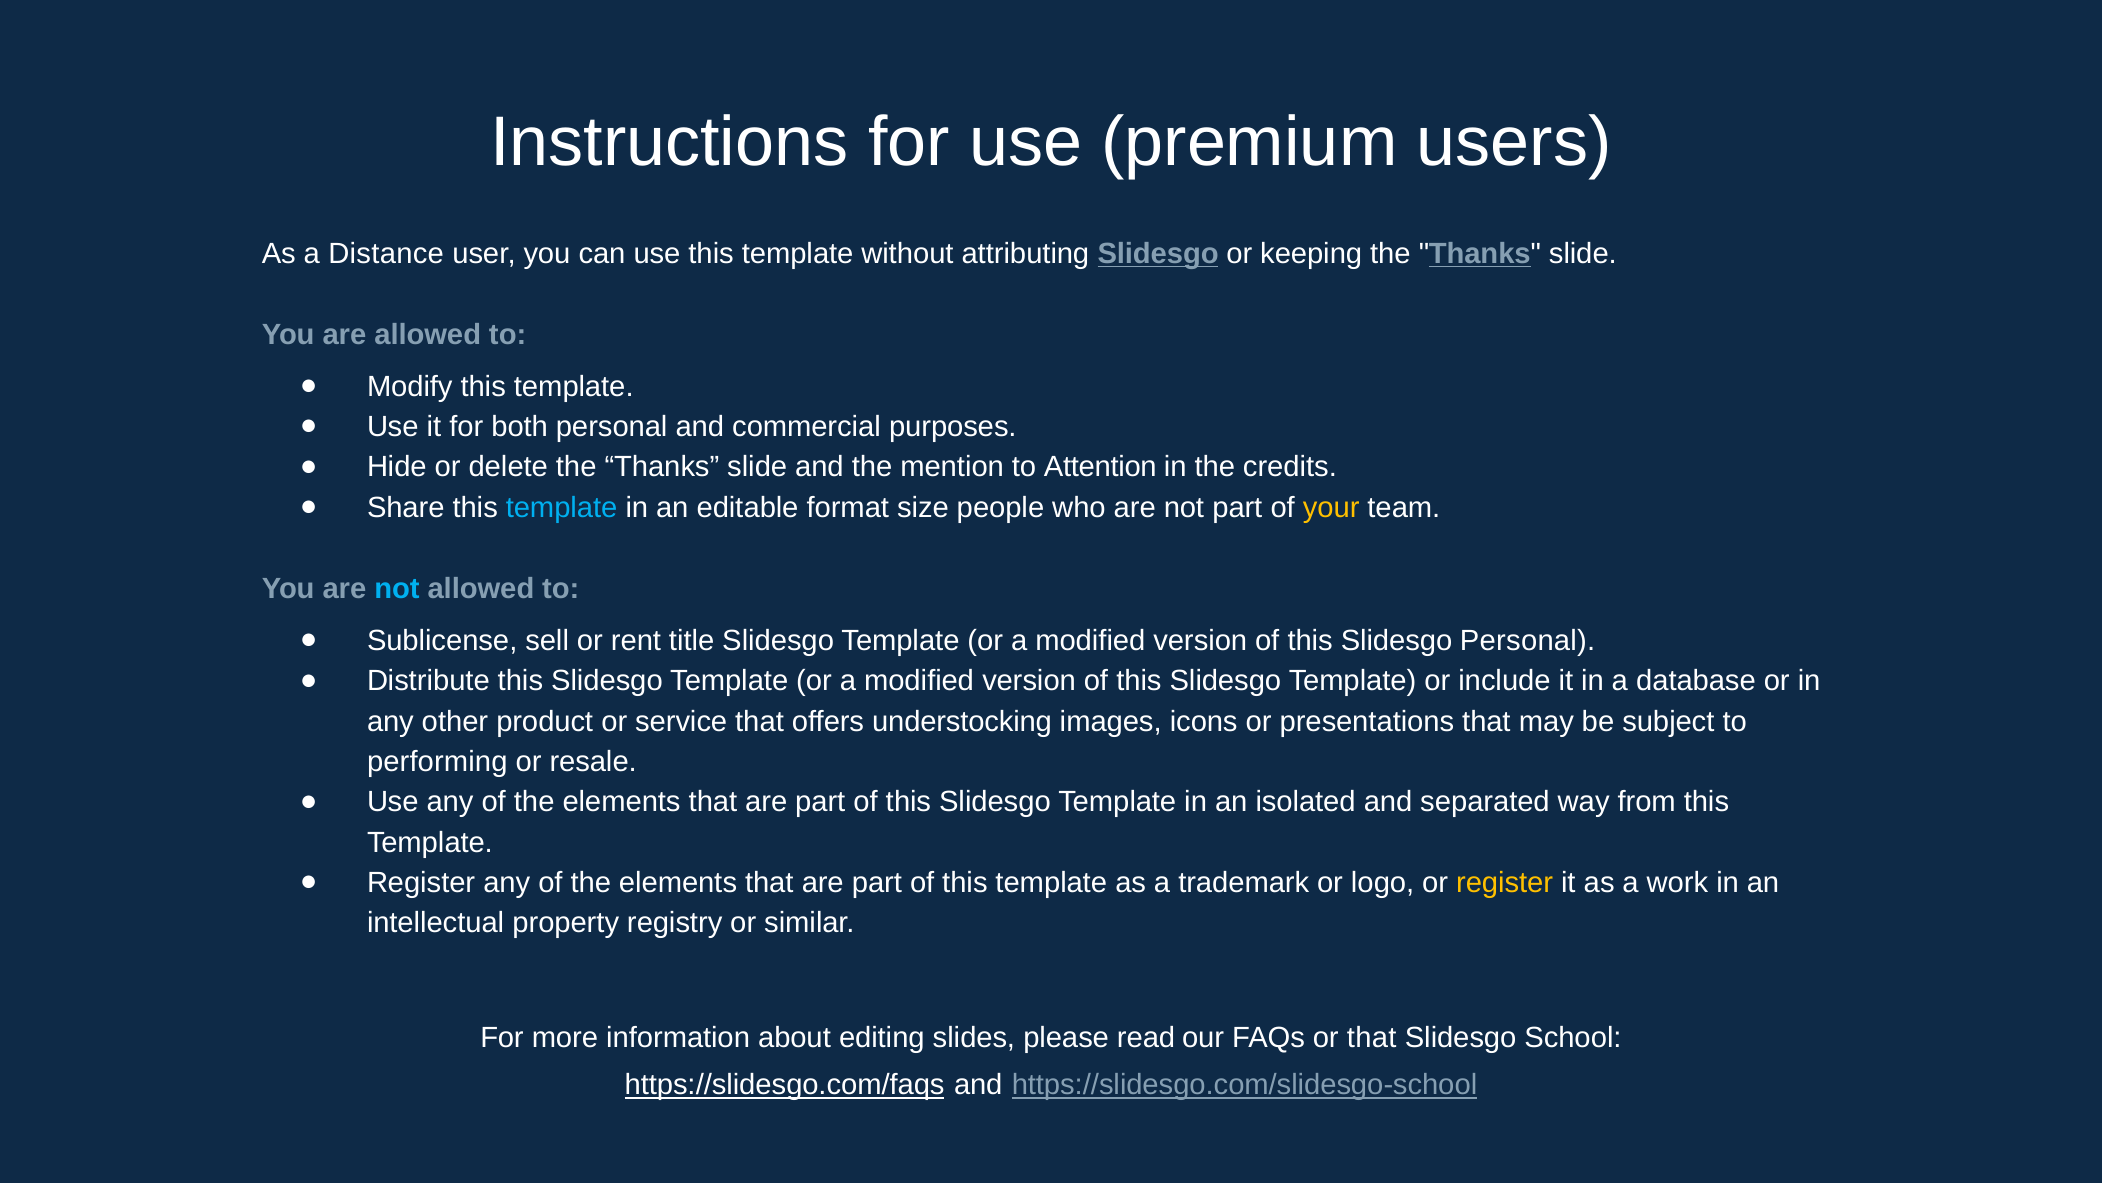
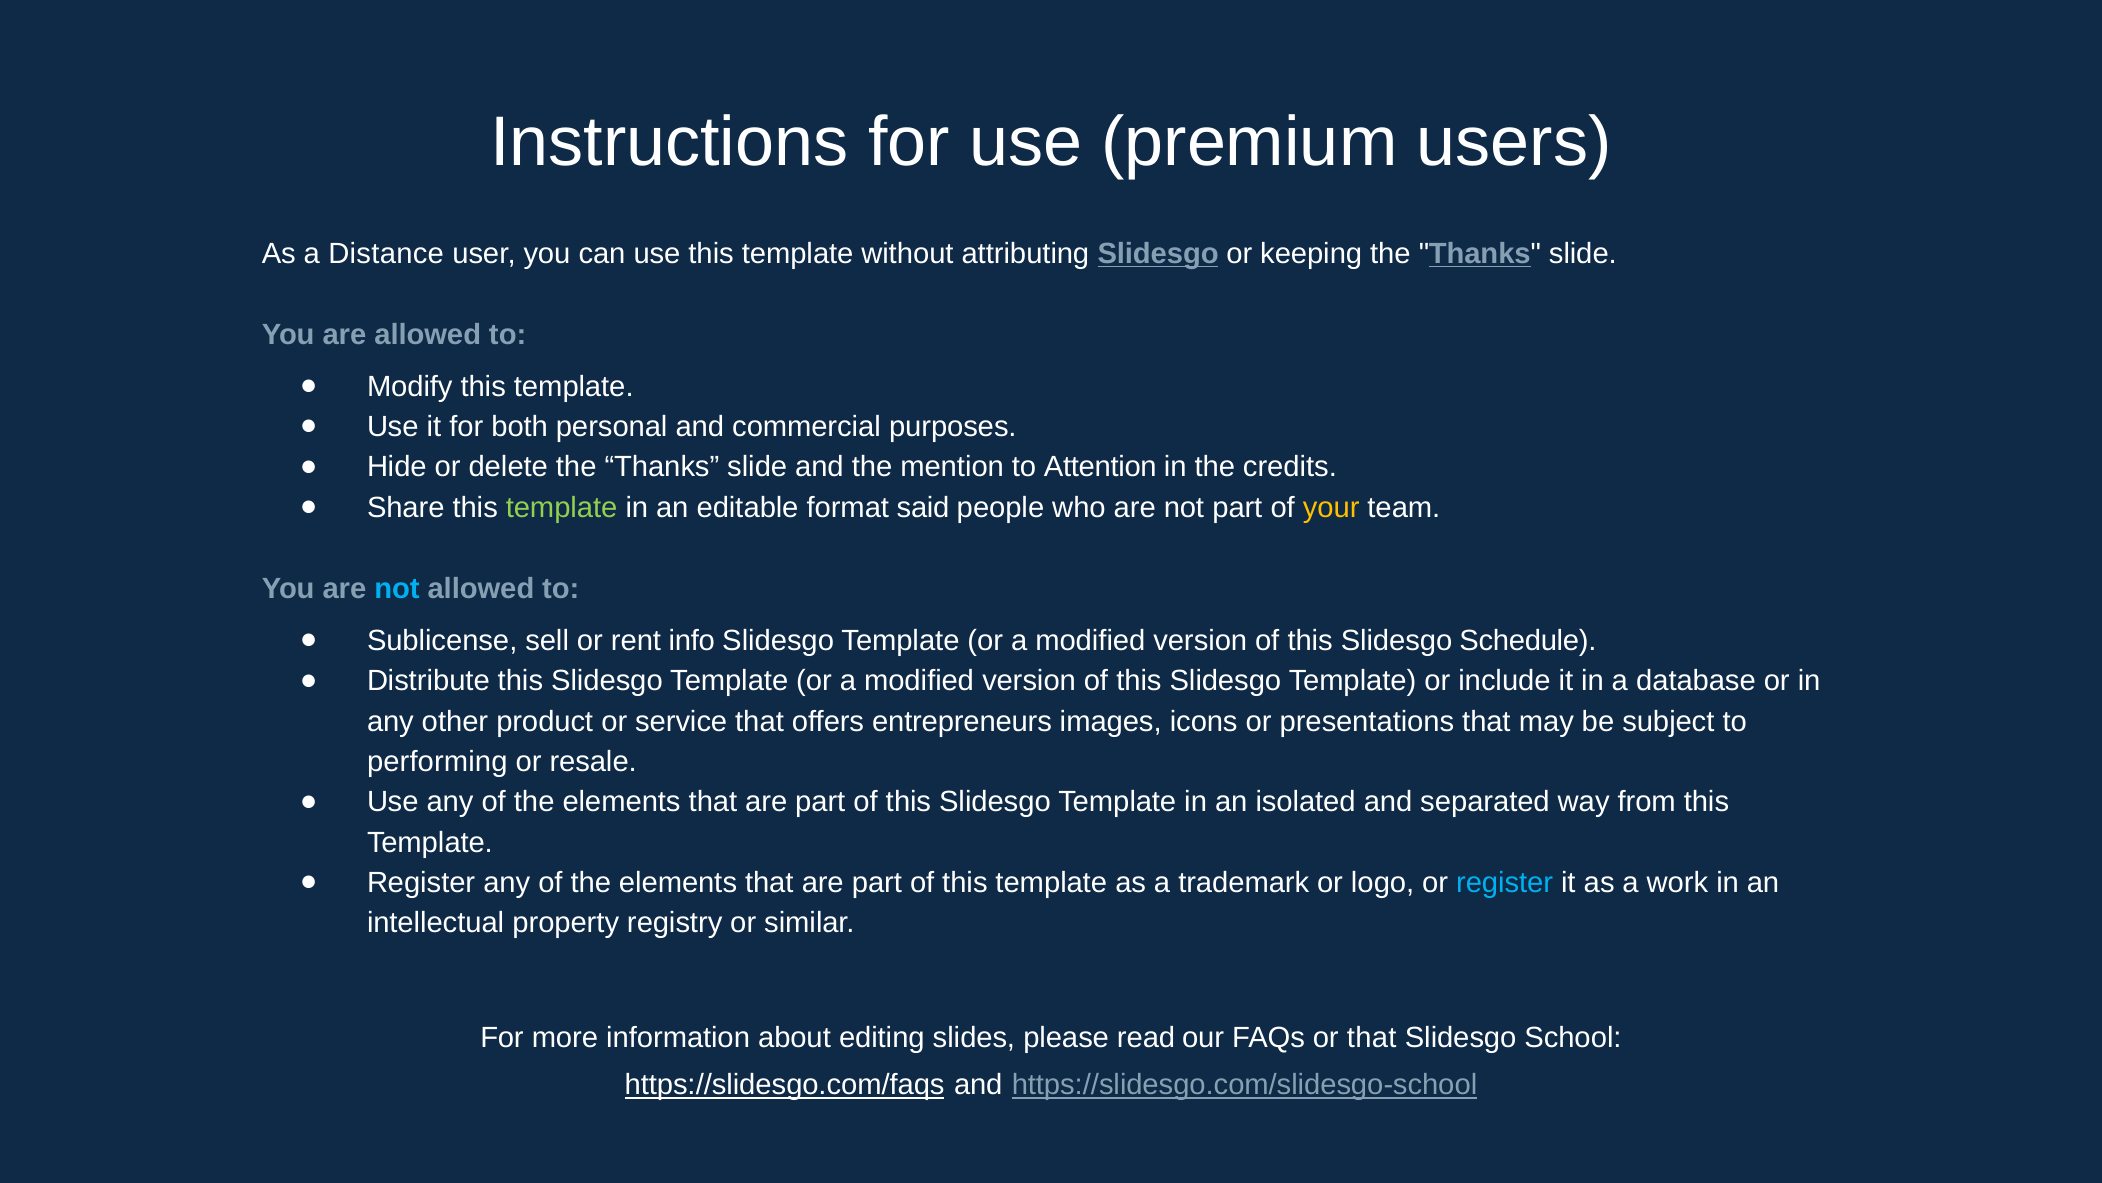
template colour: light blue -> light green (562, 507)
size: size -> said (923, 507)
title: title -> info (692, 640)
Slidesgo Personal: Personal -> Schedule (1528, 640)
understocking: understocking -> entrepreneurs (962, 721)
register colour: yellow -> light blue (1505, 882)
